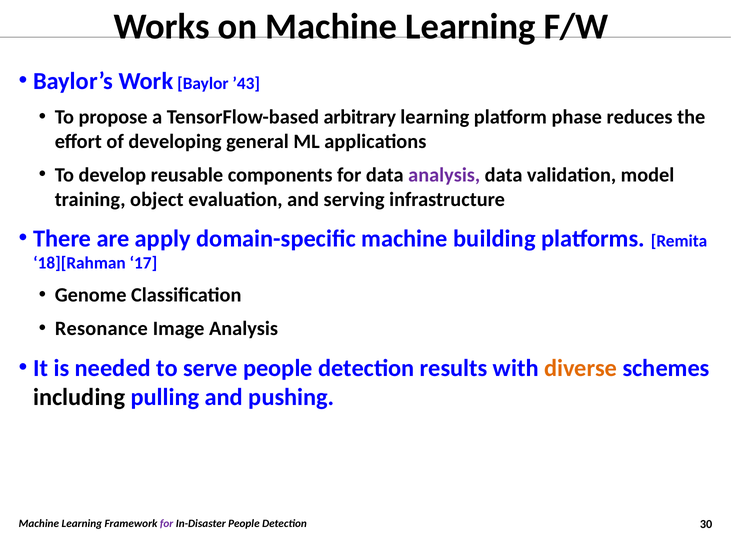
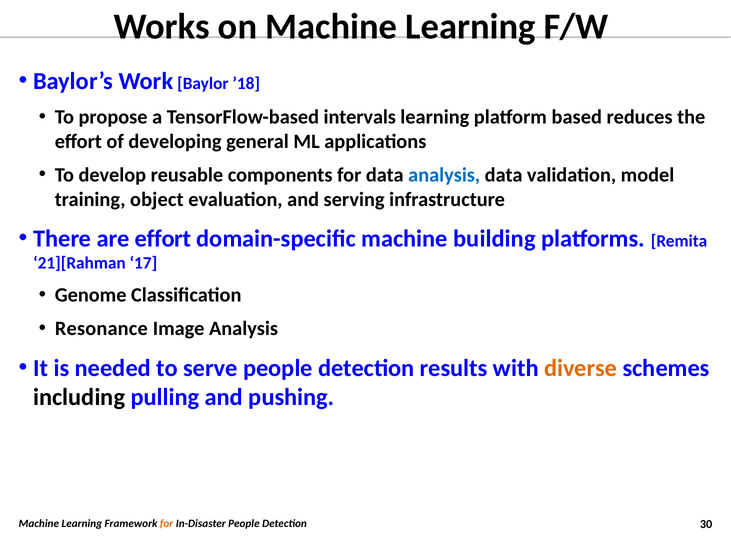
’43: ’43 -> ’18 (246, 83)
arbitrary: arbitrary -> intervals (360, 117)
phase: phase -> based (577, 117)
analysis colour: purple -> blue (444, 175)
are apply: apply -> effort (163, 238)
18][Rahman: 18][Rahman -> 21][Rahman (79, 263)
for colour: purple -> orange (167, 523)
